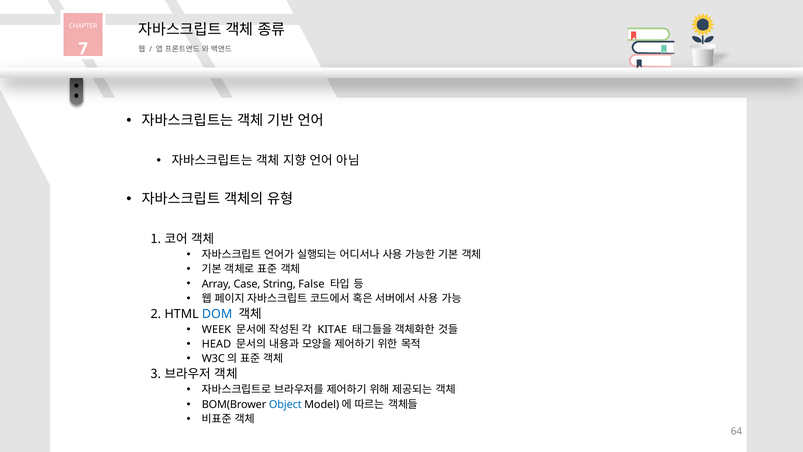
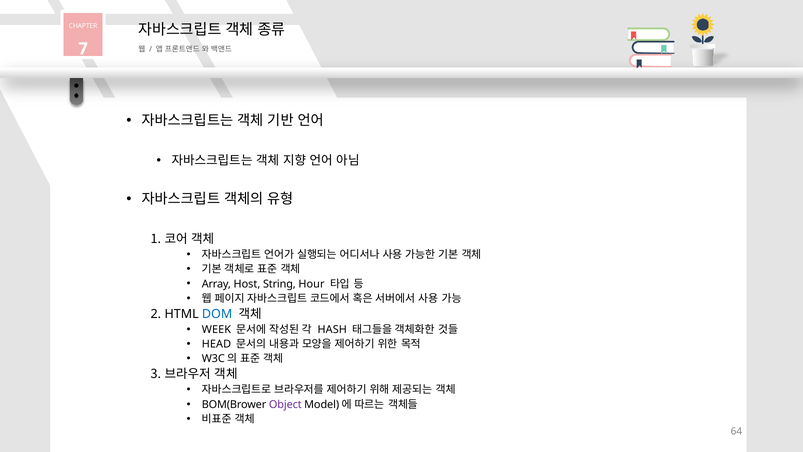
Case: Case -> Host (247, 284)
False: False -> Hour (311, 284)
KITAE: KITAE -> HASH (332, 329)
Object colour: blue -> purple (285, 404)
